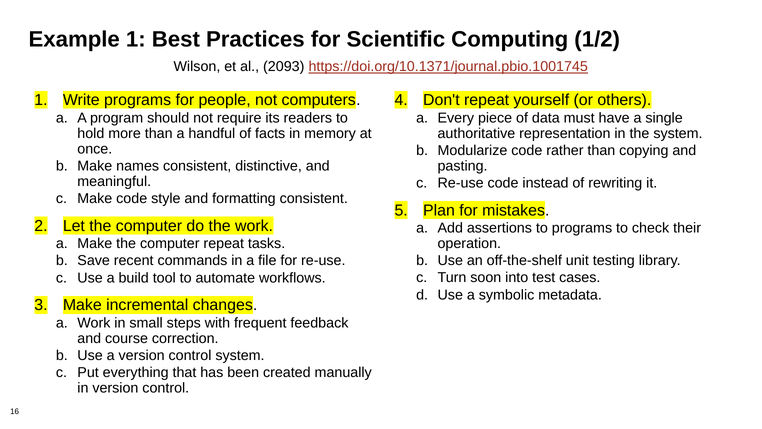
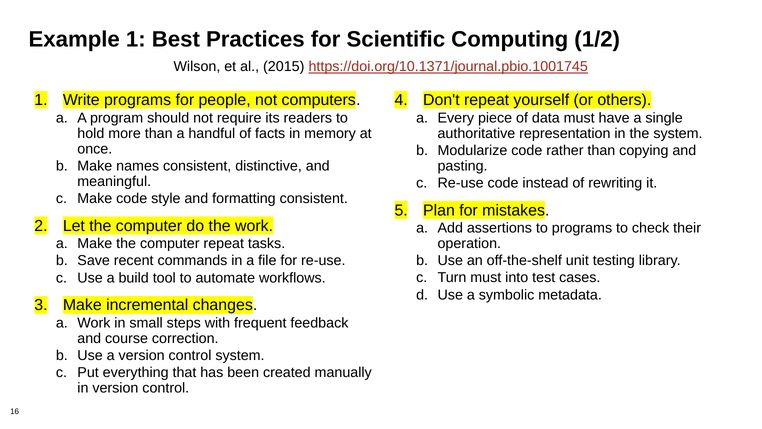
2093: 2093 -> 2015 (284, 67)
Turn soon: soon -> must (486, 278)
